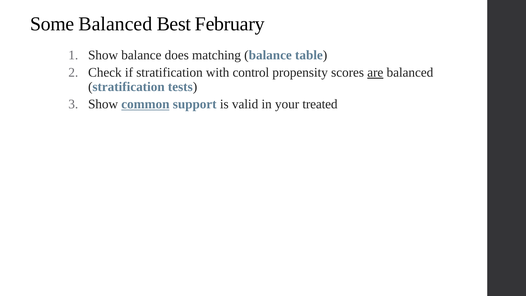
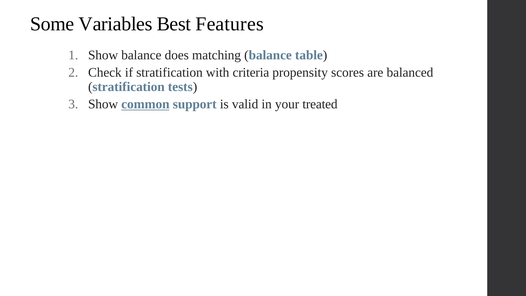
Some Balanced: Balanced -> Variables (116, 24)
February: February -> Features (230, 24)
control: control -> criteria (251, 73)
are underline: present -> none (375, 73)
